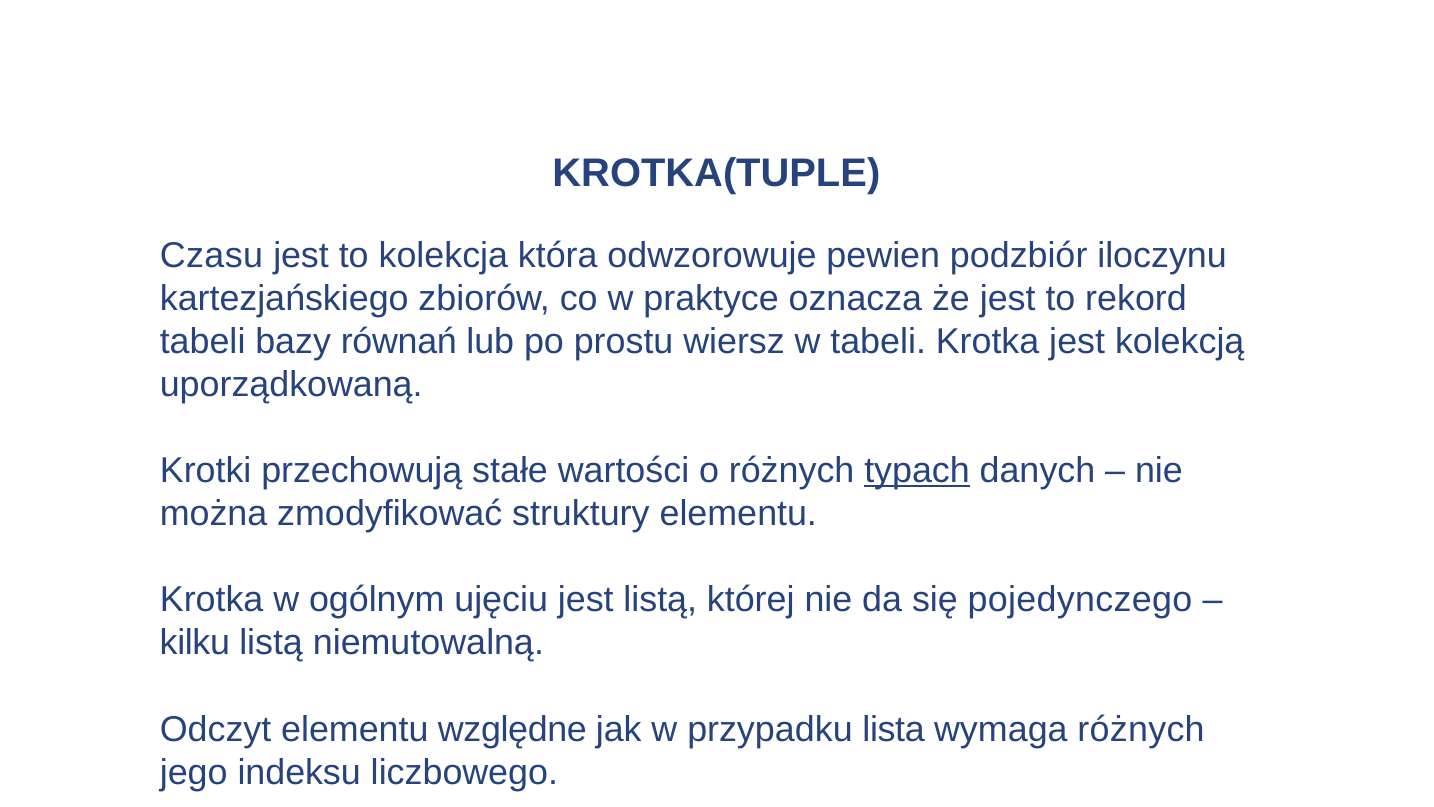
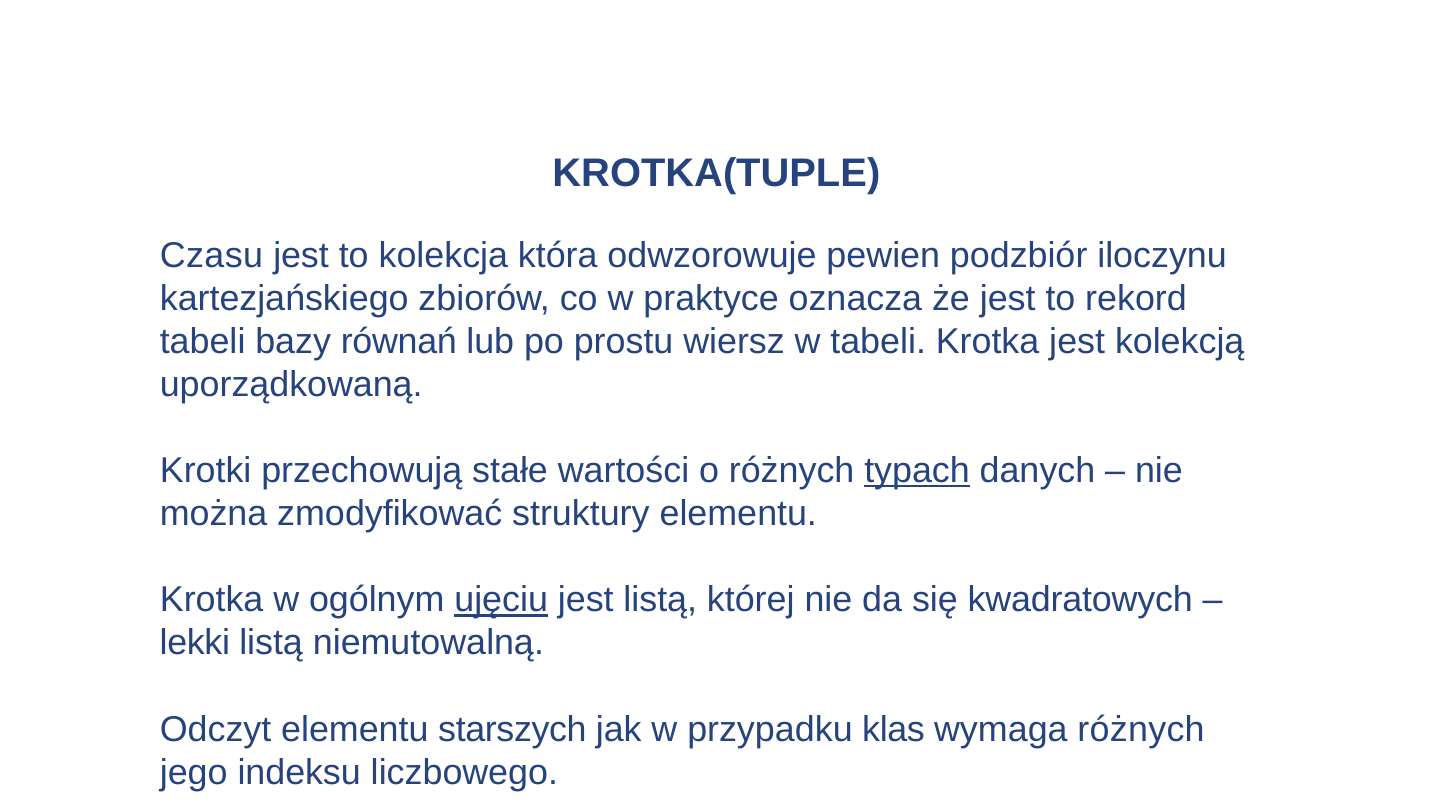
ujęciu underline: none -> present (501, 600)
pojedynczego: pojedynczego -> kwadratowych (1080, 600)
kilku: kilku -> lekki (195, 643)
względne: względne -> starszych (512, 729)
lista: lista -> klas (894, 729)
